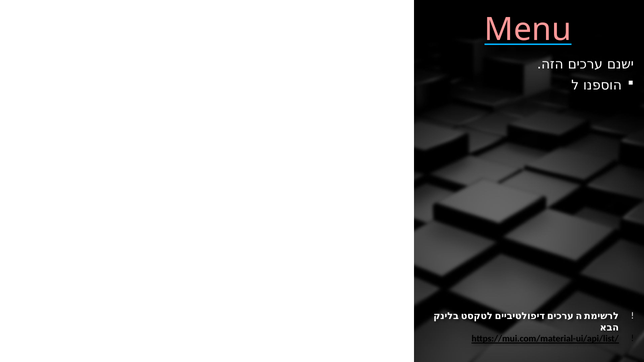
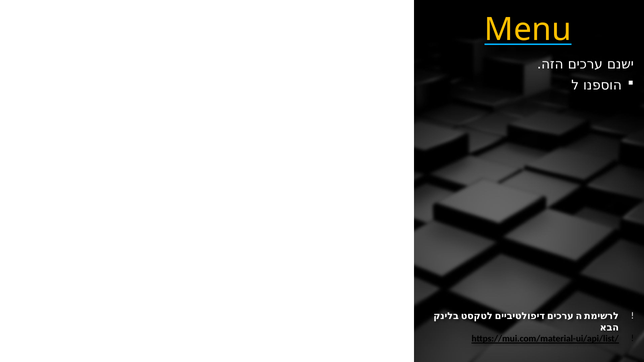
Menu colour: pink -> yellow (528, 29)
